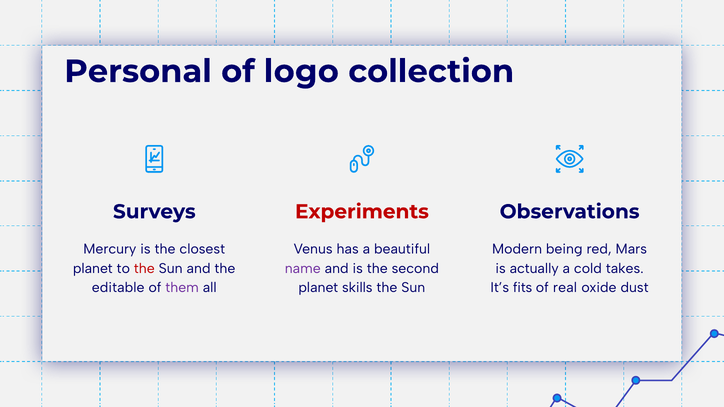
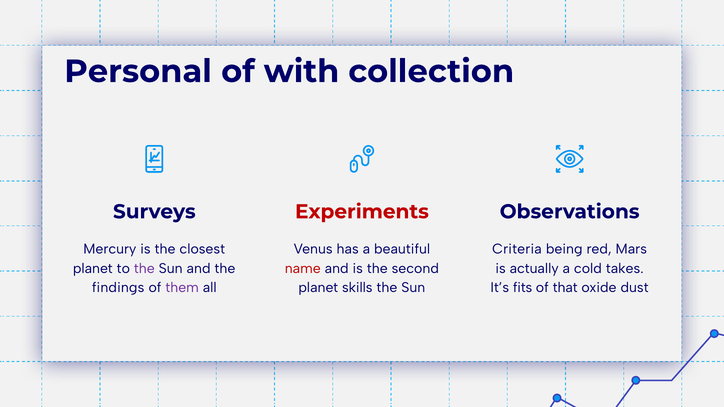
logo: logo -> with (302, 72)
Modern: Modern -> Criteria (517, 249)
the colour: red -> purple (144, 269)
name colour: purple -> red (303, 269)
editable: editable -> findings (118, 288)
real: real -> that (565, 288)
